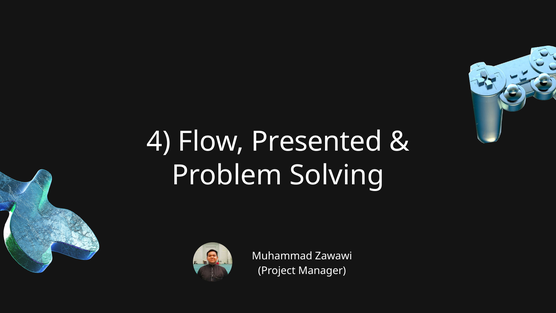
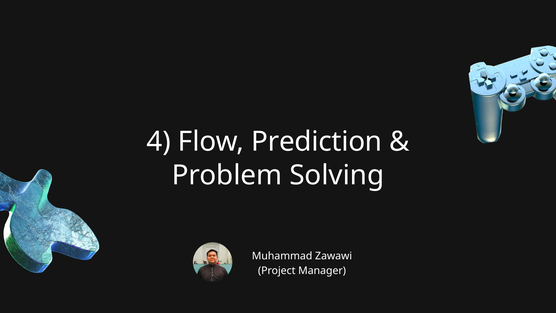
Presented: Presented -> Prediction (317, 142)
